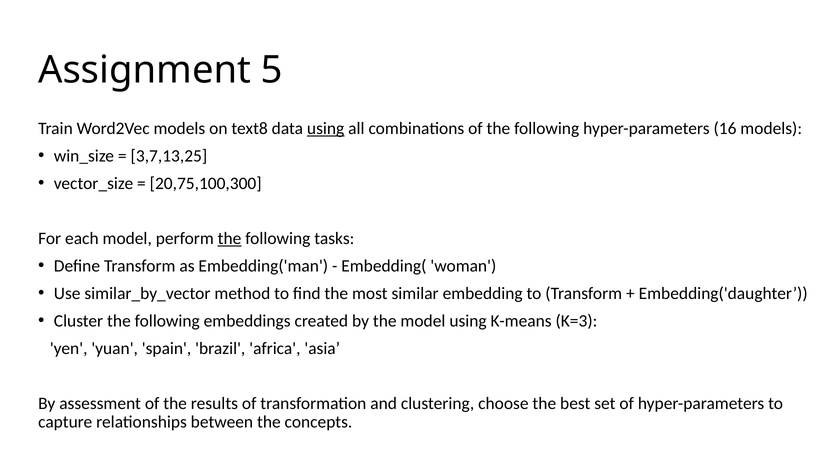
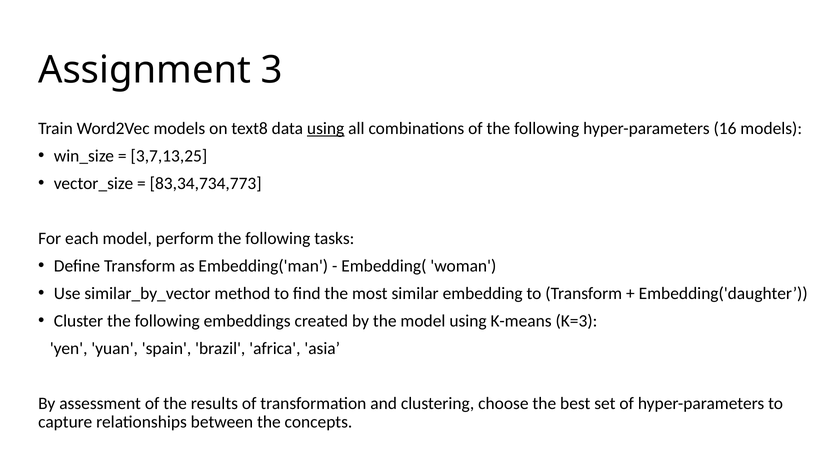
5: 5 -> 3 (272, 70)
20,75,100,300: 20,75,100,300 -> 83,34,734,773 (206, 183)
the underline: present -> none (230, 238)
